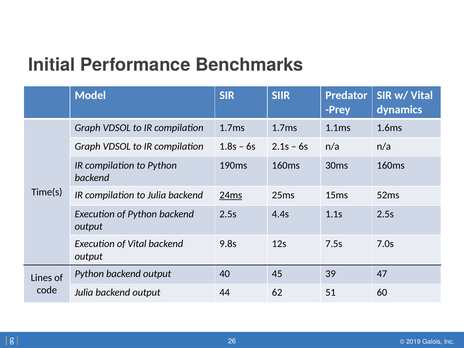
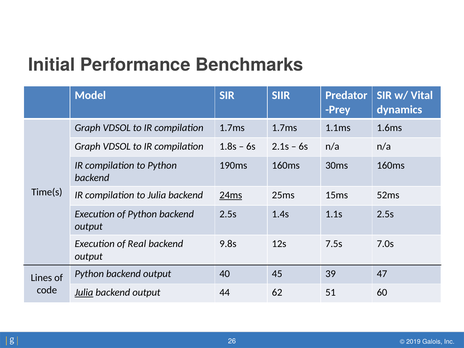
4.4s: 4.4s -> 1.4s (280, 214)
of Vital: Vital -> Real (137, 244)
Julia underline: none -> present (84, 293)
